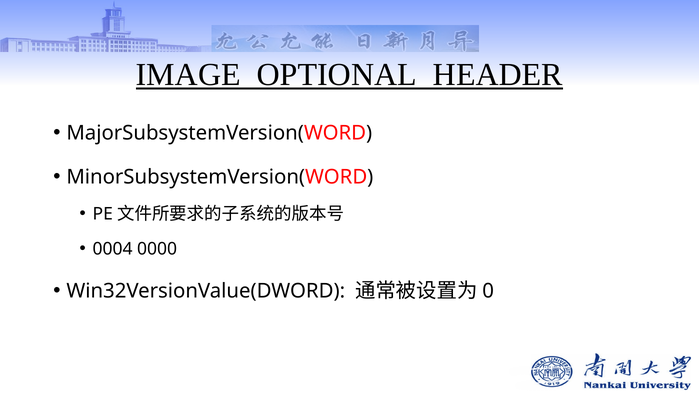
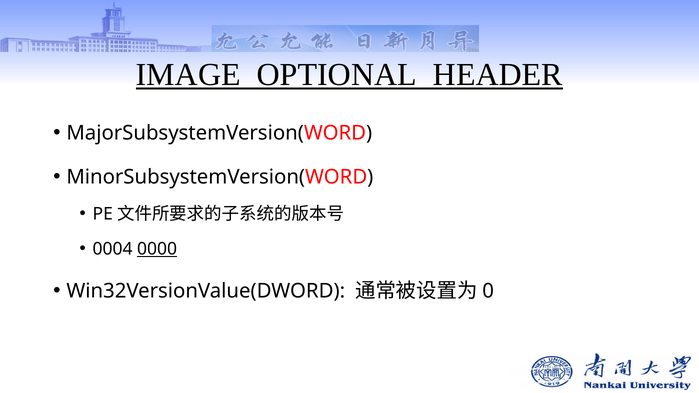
0000 underline: none -> present (157, 249)
